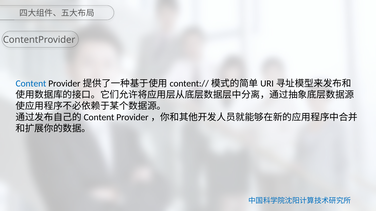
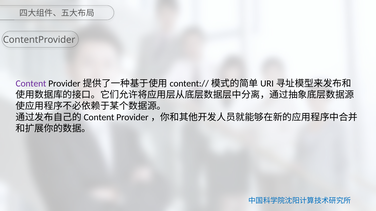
Content colour: blue -> purple (31, 84)
